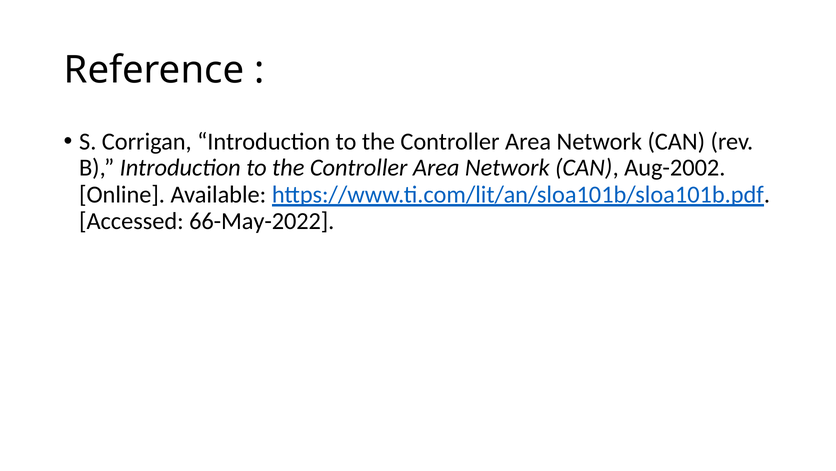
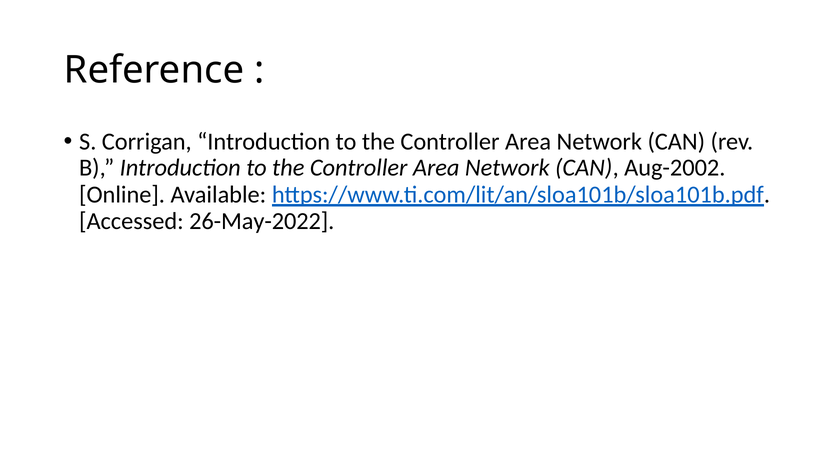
66-May-2022: 66-May-2022 -> 26-May-2022 (262, 221)
